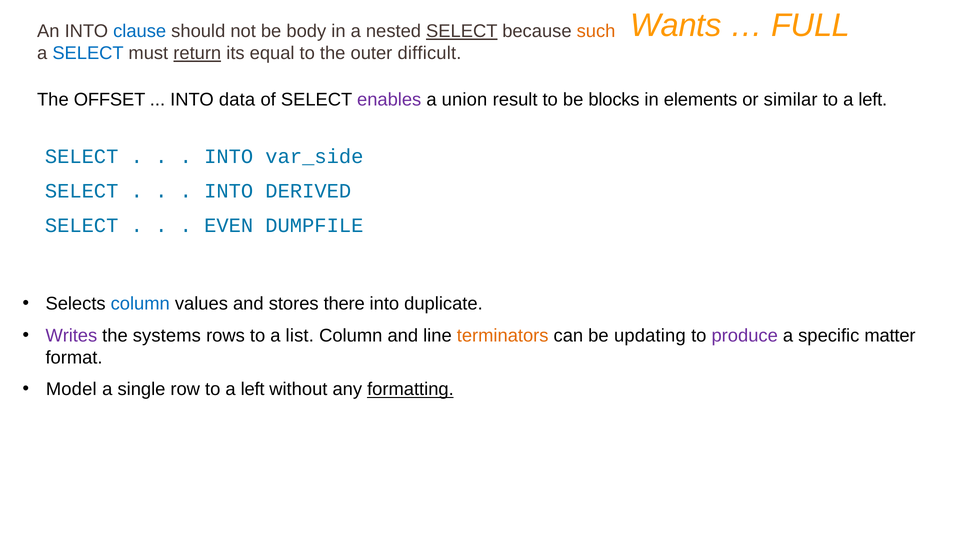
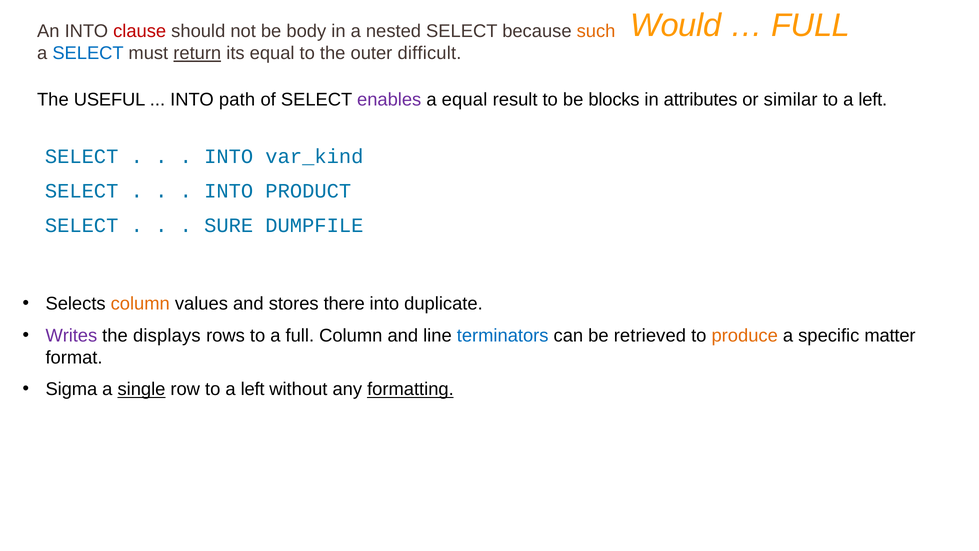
Wants: Wants -> Would (676, 25)
clause colour: blue -> red (140, 31)
SELECT underline: present -> none (462, 31)
OFFSET: OFFSET -> USEFUL (110, 100)
data: data -> path (237, 100)
a union: union -> equal (465, 100)
elements: elements -> attributes (701, 100)
var_side: var_side -> var_kind (314, 157)
DERIVED: DERIVED -> PRODUCT (308, 191)
EVEN: EVEN -> SURE (229, 225)
column colour: blue -> orange (140, 304)
systems: systems -> displays (167, 335)
a list: list -> full (300, 335)
terminators colour: orange -> blue (503, 335)
updating: updating -> retrieved (650, 335)
produce colour: purple -> orange (745, 335)
Model: Model -> Sigma (71, 389)
single underline: none -> present (141, 389)
